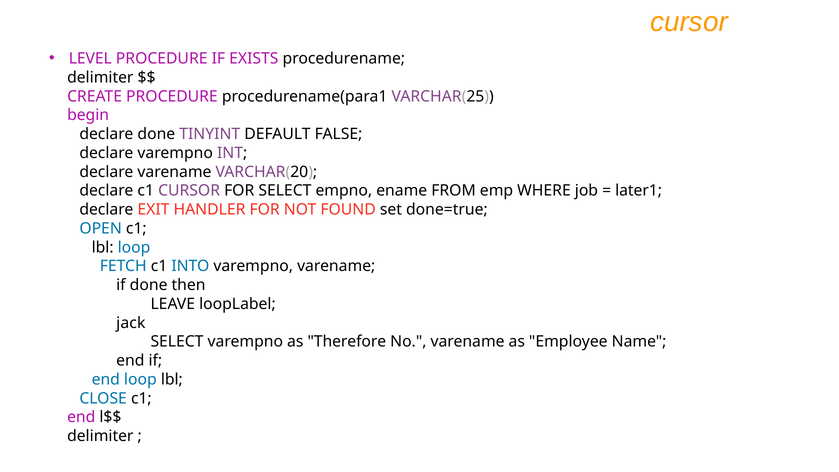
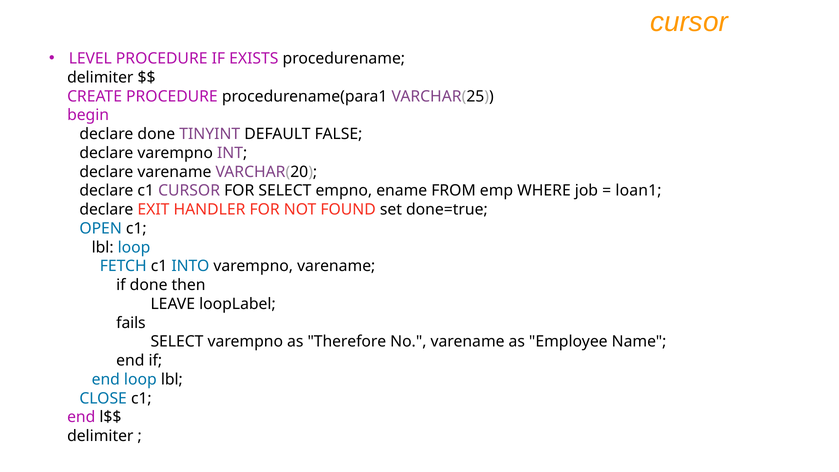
later1: later1 -> loan1 (639, 191)
jack: jack -> fails (131, 323)
